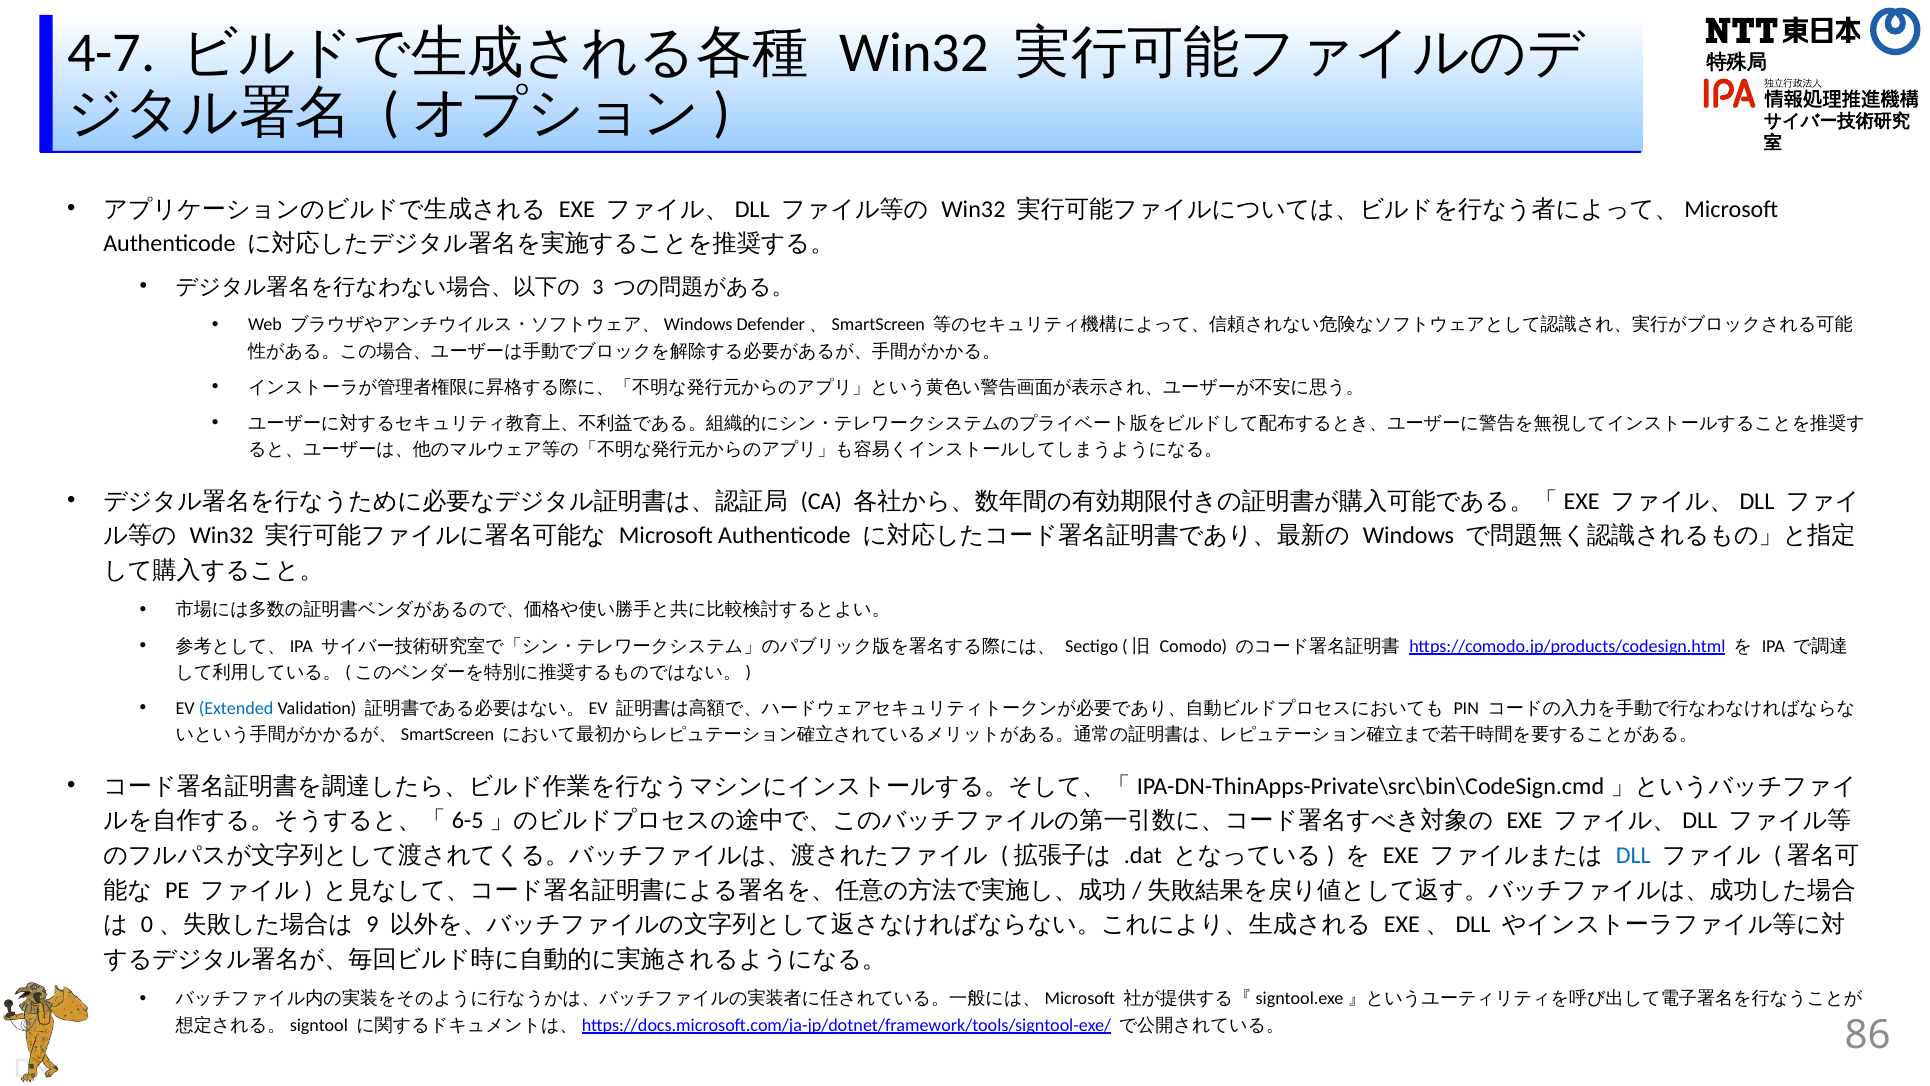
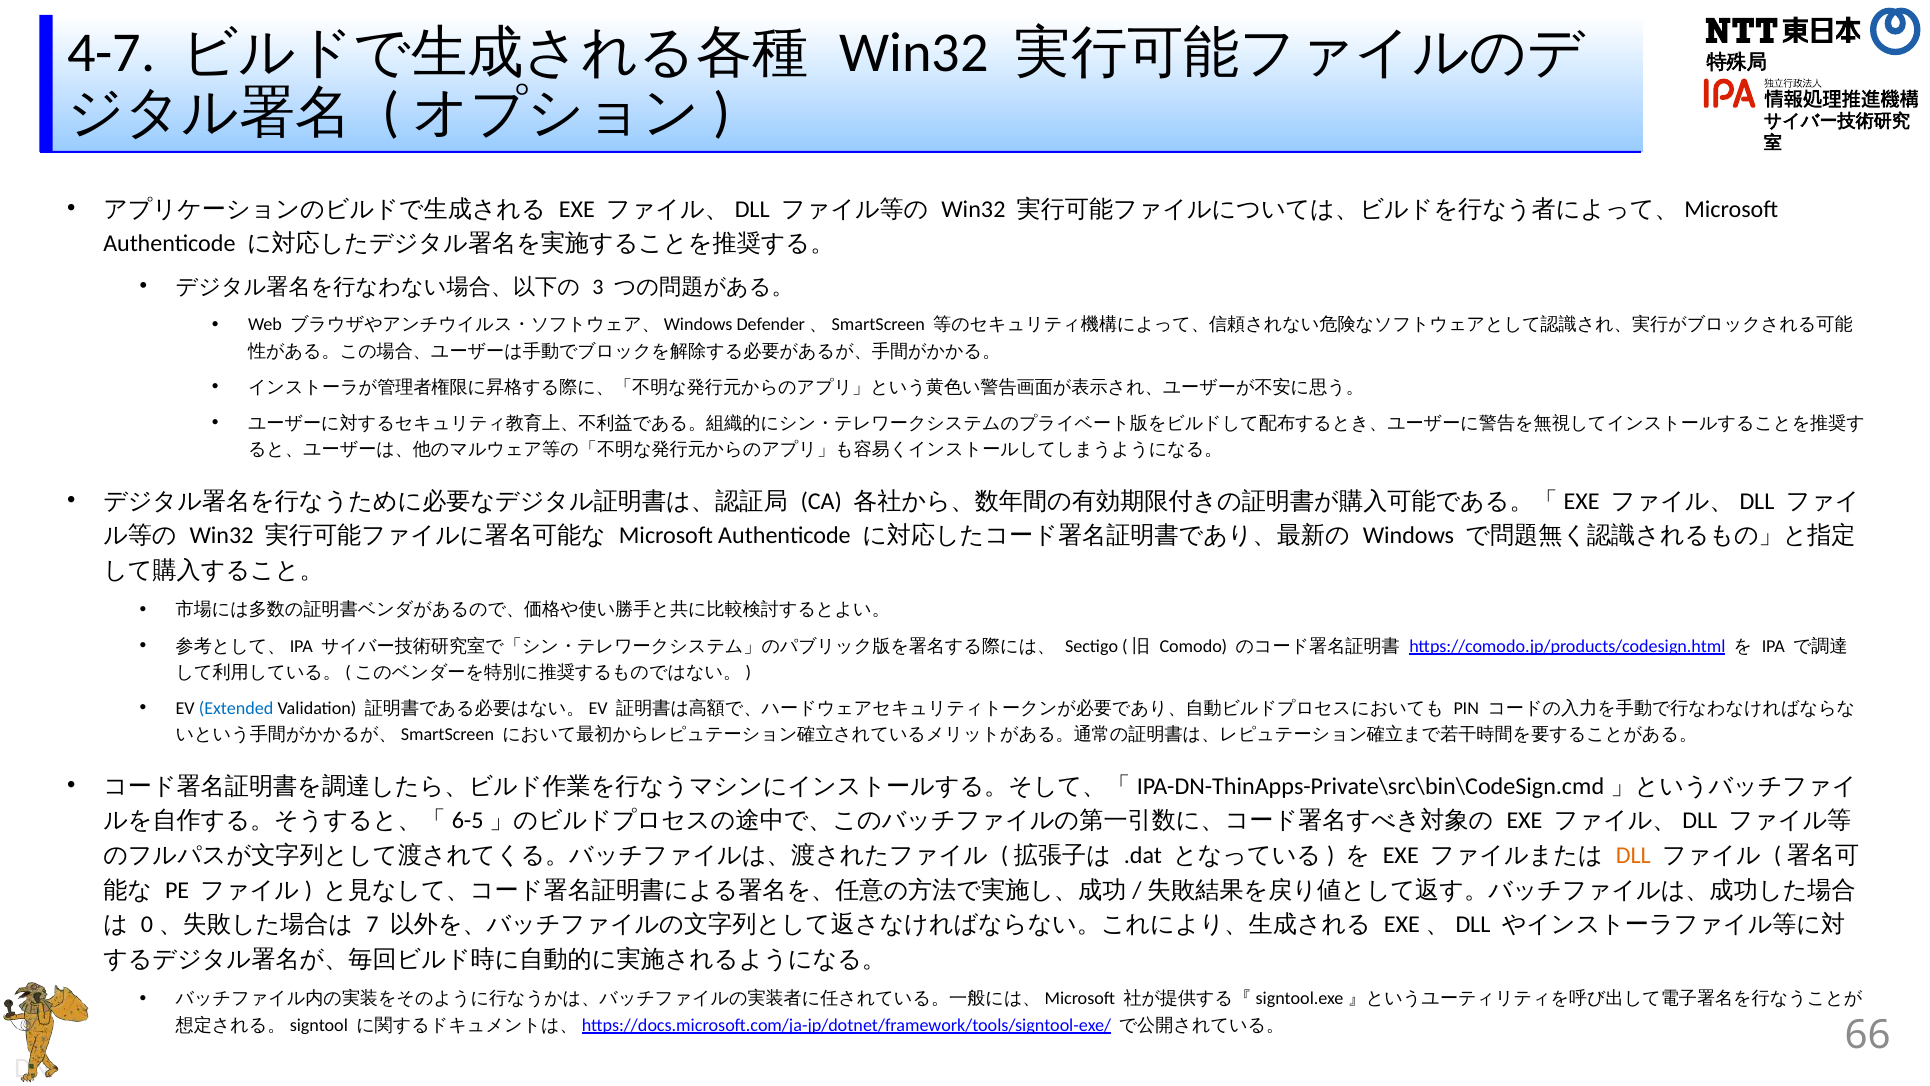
DLL colour: blue -> orange (1633, 855)
9: 9 -> 7 (373, 925)
86: 86 -> 66 (1868, 1035)
